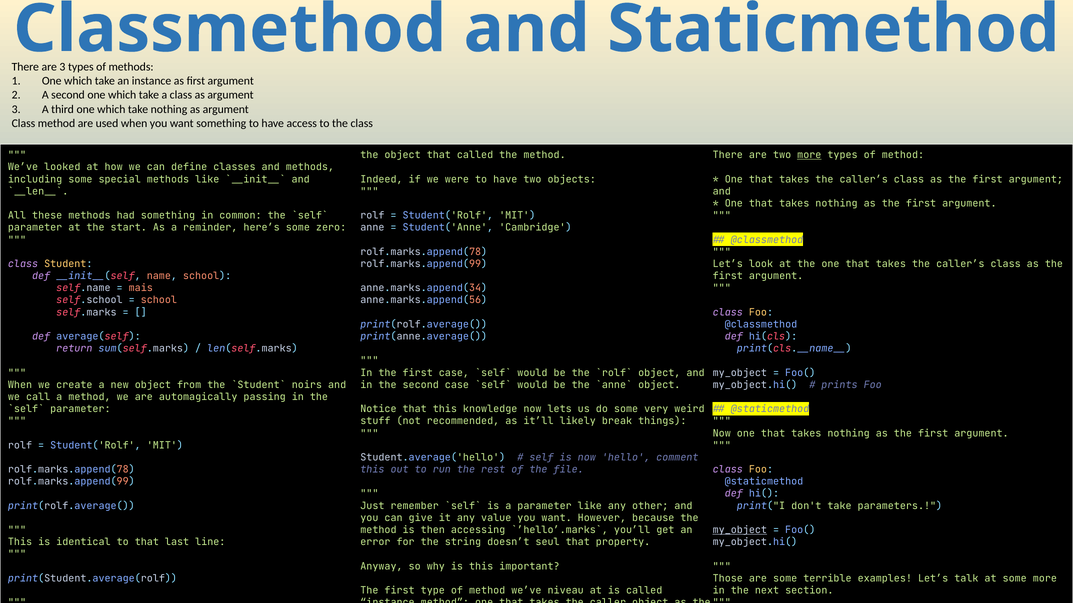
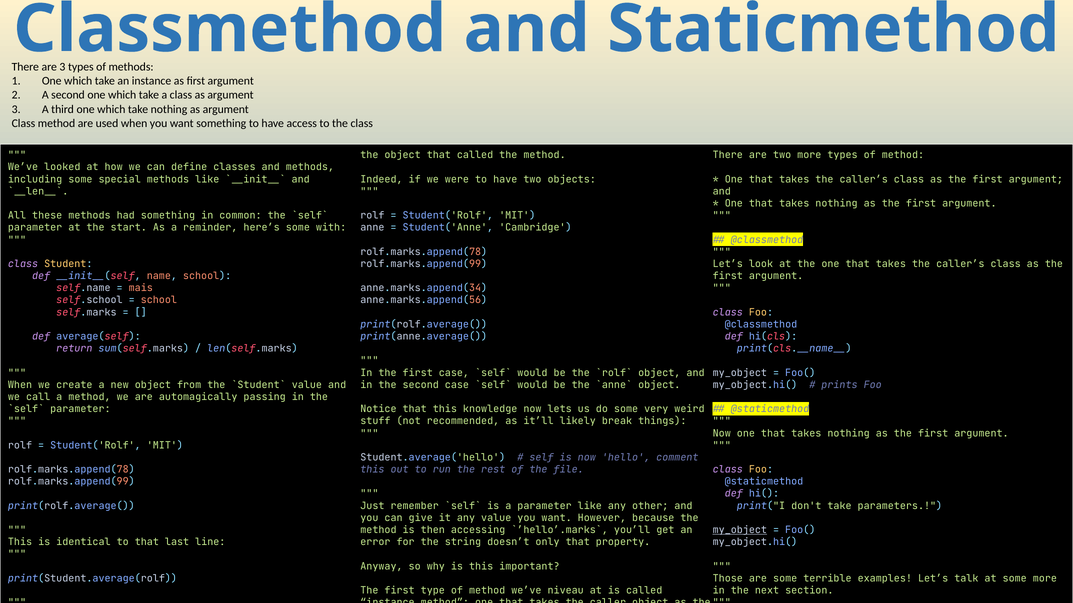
more underline: present -> none (809, 155)
zero: zero -> with (331, 228)
noirs: noirs -> value (307, 385)
seul: seul -> only (548, 543)
